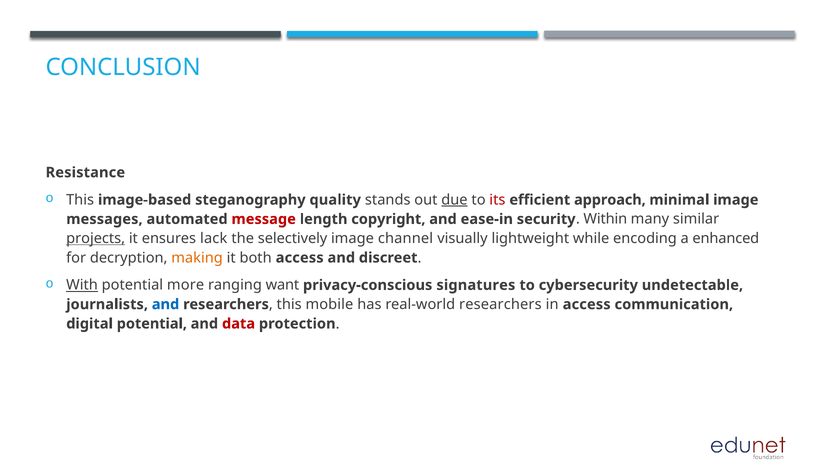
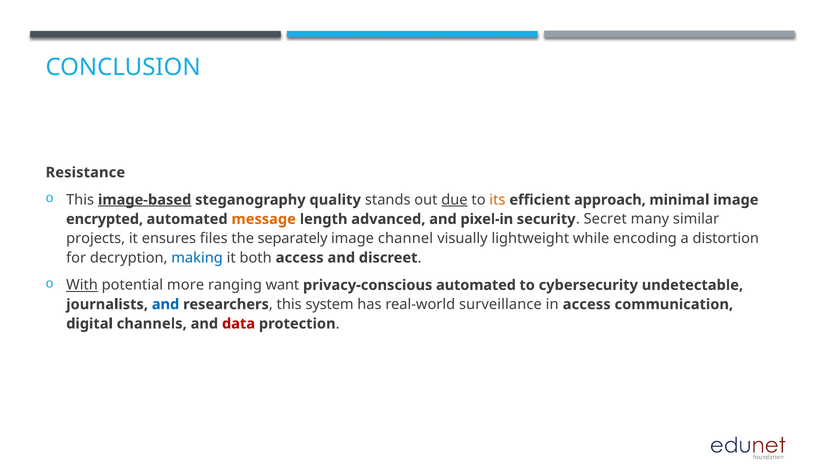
image-based underline: none -> present (145, 200)
its colour: red -> orange (497, 200)
messages: messages -> encrypted (105, 219)
message colour: red -> orange (264, 219)
copyright: copyright -> advanced (388, 219)
ease-in: ease-in -> pixel-in (487, 219)
Within: Within -> Secret (605, 219)
projects underline: present -> none (96, 238)
lack: lack -> files (214, 238)
selectively: selectively -> separately (293, 238)
enhanced: enhanced -> distortion (726, 238)
making colour: orange -> blue (197, 258)
privacy-conscious signatures: signatures -> automated (476, 285)
mobile: mobile -> system (330, 304)
real-world researchers: researchers -> surveillance (500, 304)
digital potential: potential -> channels (152, 324)
